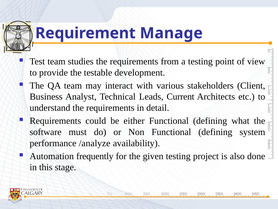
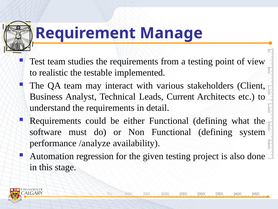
provide: provide -> realistic (54, 72)
development: development -> implemented (140, 72)
frequently: frequently -> regression (95, 156)
